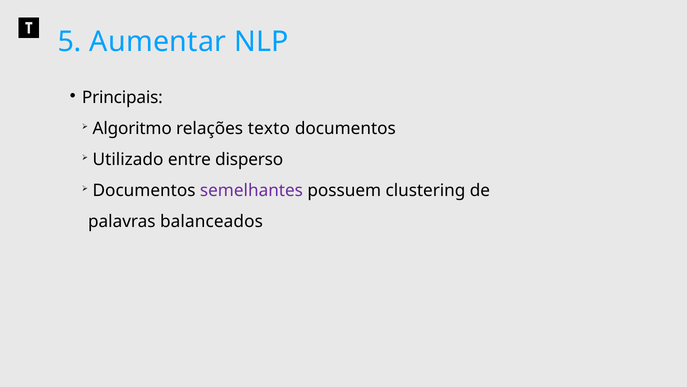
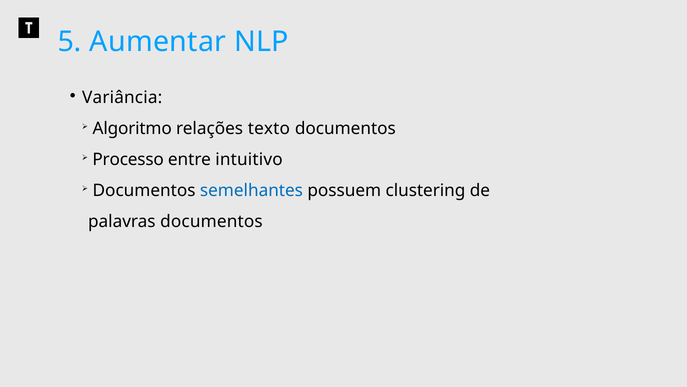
Principais: Principais -> Variância (122, 98)
Utilizado: Utilizado -> Processo (128, 159)
disperso: disperso -> intuitivo (249, 159)
semelhantes colour: purple -> blue (251, 190)
palavras balanceados: balanceados -> documentos (211, 221)
